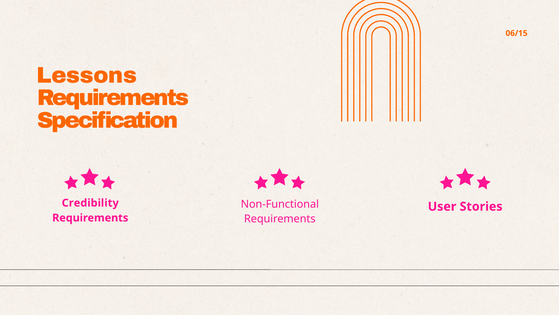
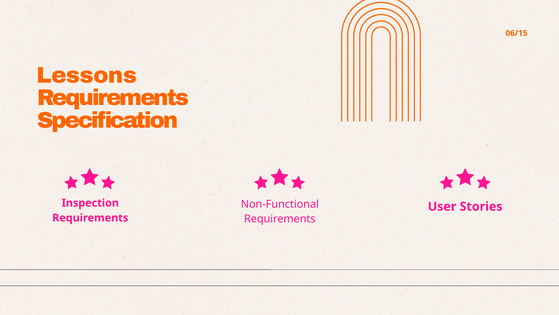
Credibility: Credibility -> Inspection (90, 203)
